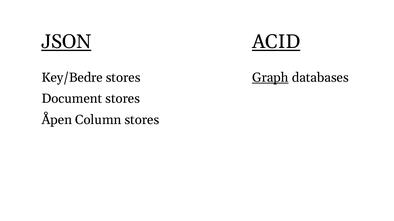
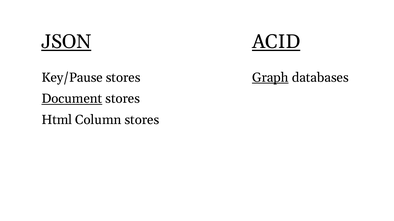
Key/Bedre: Key/Bedre -> Key/Pause (72, 78)
Document underline: none -> present (72, 99)
Åpen: Åpen -> Html (57, 120)
